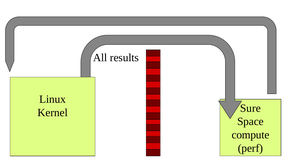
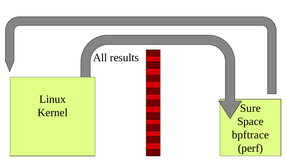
compute: compute -> bpftrace (250, 135)
